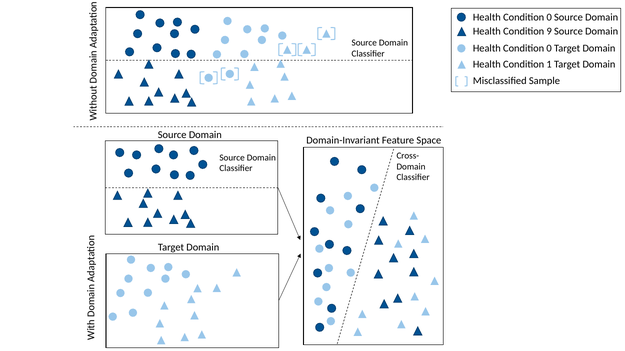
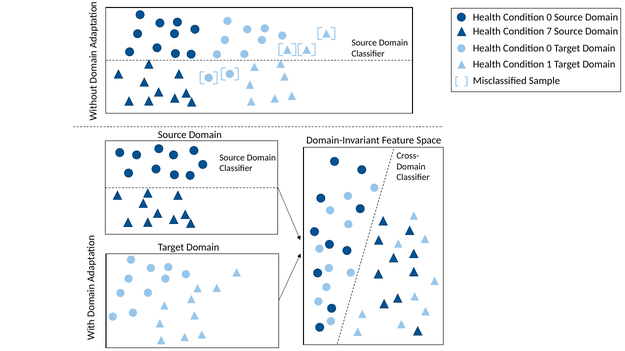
9: 9 -> 7 (549, 32)
